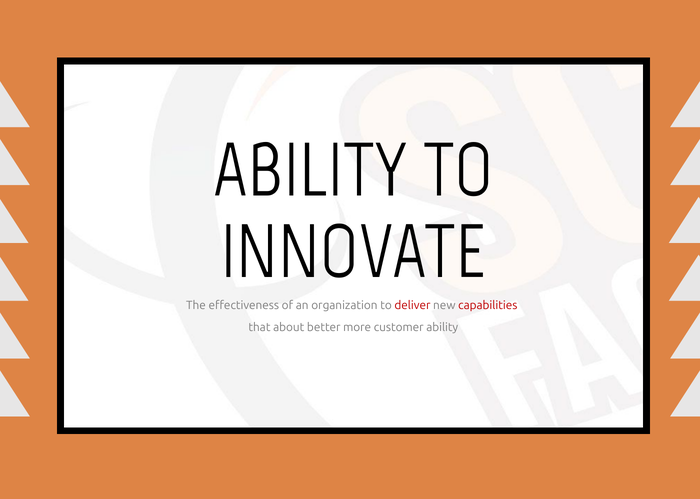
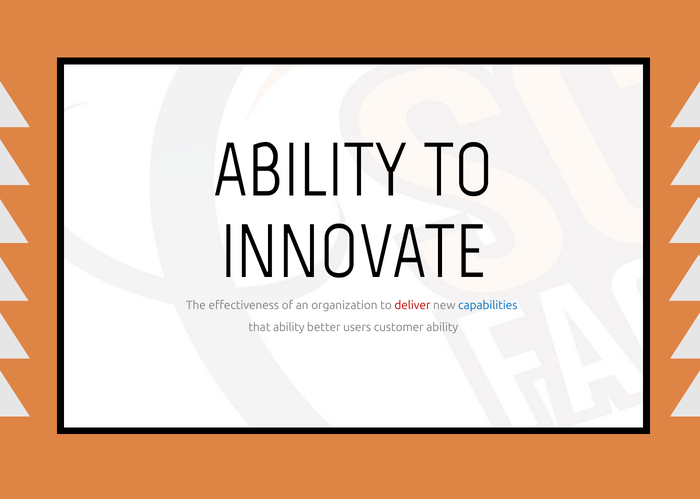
capabilities colour: red -> blue (488, 305)
that about: about -> ability (289, 327)
more: more -> users (357, 327)
